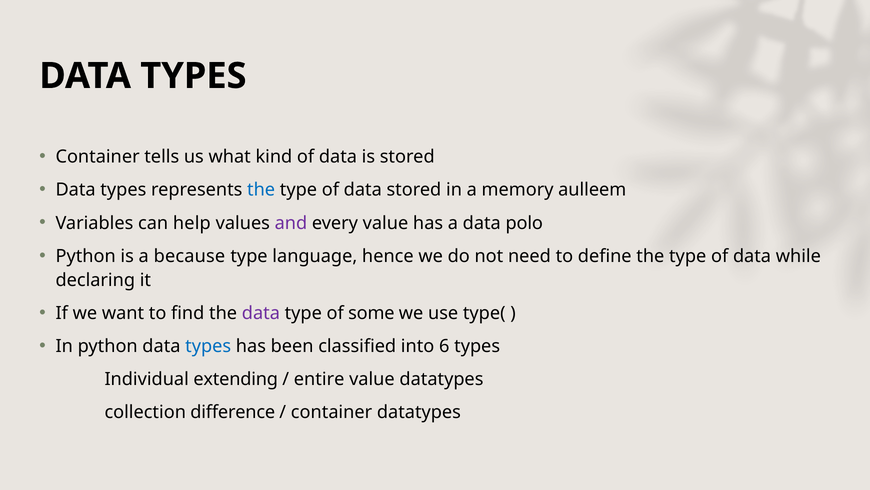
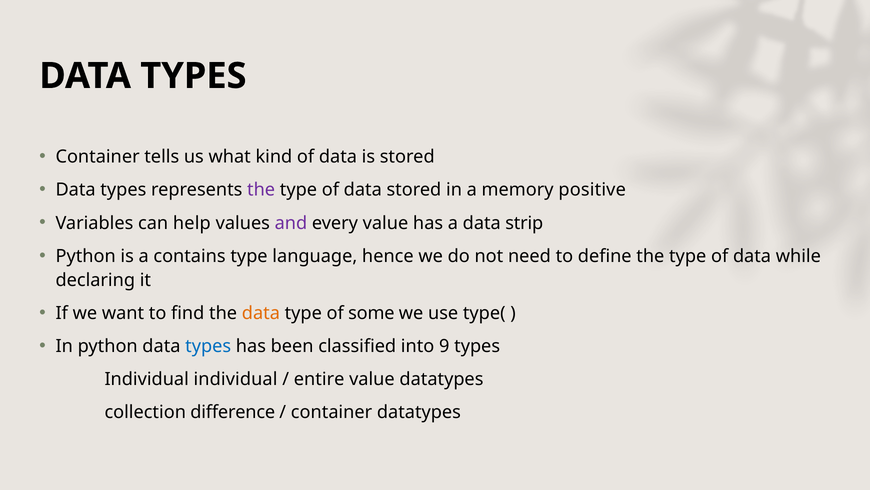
the colour: blue -> purple (261, 190)
aulleem: aulleem -> positive (592, 190)
polo: polo -> strip (524, 223)
because: because -> contains (190, 256)
data colour: purple -> orange (261, 313)
6: 6 -> 9 (444, 346)
Individual extending: extending -> individual (236, 379)
